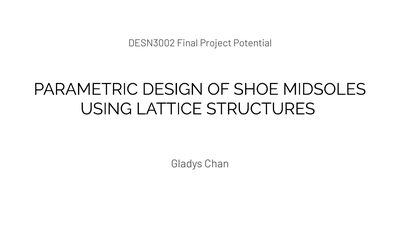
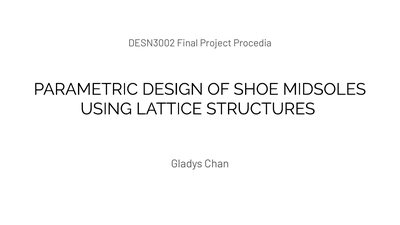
Potential: Potential -> Procedia (253, 43)
